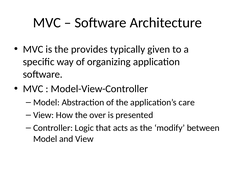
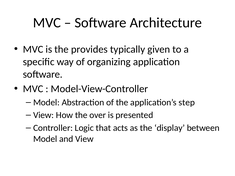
care: care -> step (187, 102)
modify: modify -> display (170, 128)
